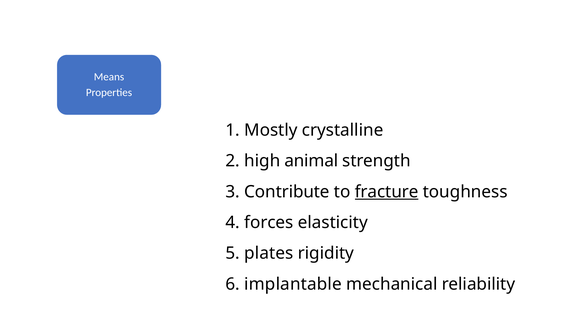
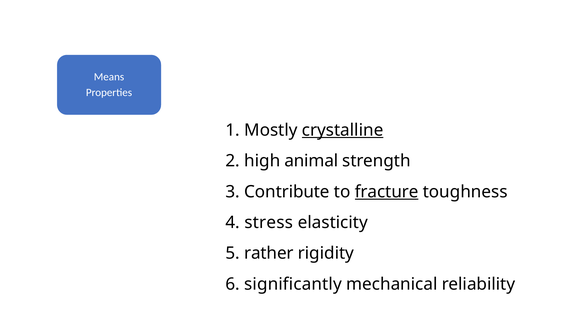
crystalline underline: none -> present (343, 130)
forces: forces -> stress (269, 223)
plates: plates -> rather (269, 253)
implantable: implantable -> significantly (293, 284)
